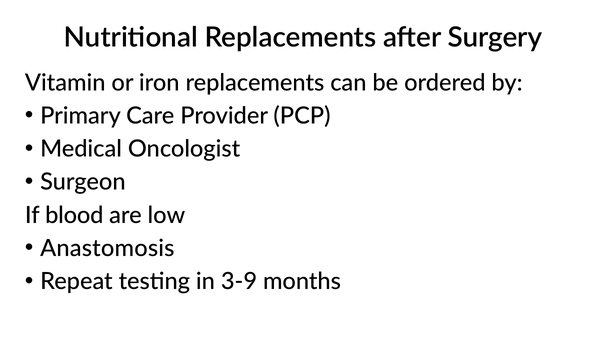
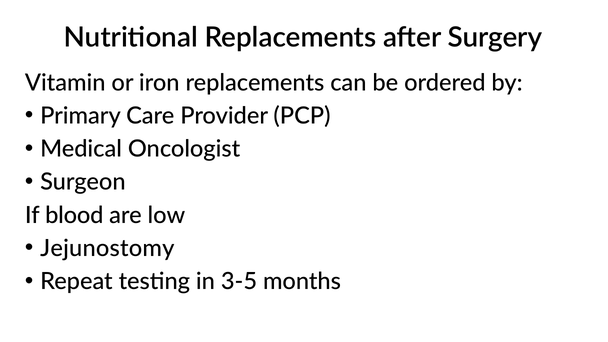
Anastomosis: Anastomosis -> Jejunostomy (107, 248)
3-9: 3-9 -> 3-5 (239, 282)
